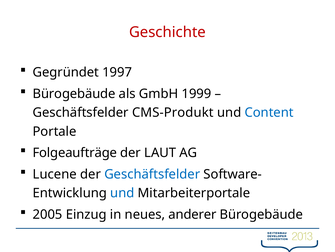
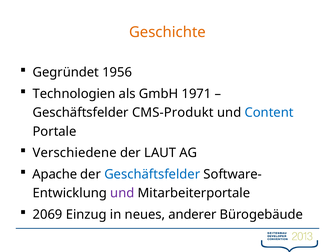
Geschichte colour: red -> orange (167, 32)
1997: 1997 -> 1956 (117, 72)
Bürogebäude: Bürogebäude -> Technologien (74, 94)
1999: 1999 -> 1971 (197, 94)
Folgeaufträge: Folgeaufträge -> Verschiedene (75, 152)
Lucene: Lucene -> Apache (55, 174)
und colour: blue -> purple (122, 193)
2005: 2005 -> 2069 (48, 214)
